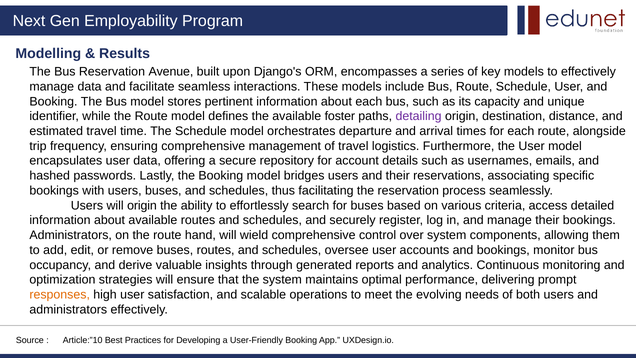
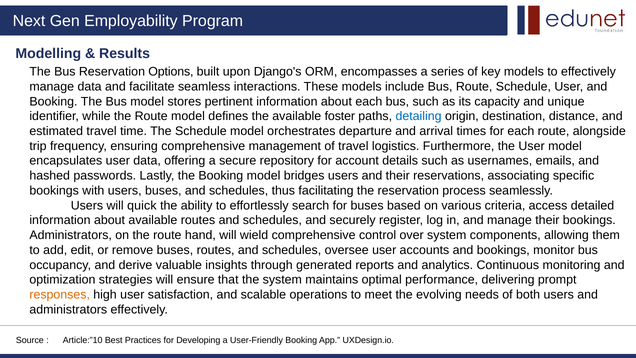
Avenue: Avenue -> Options (171, 72)
detailing colour: purple -> blue (419, 116)
will origin: origin -> quick (142, 205)
